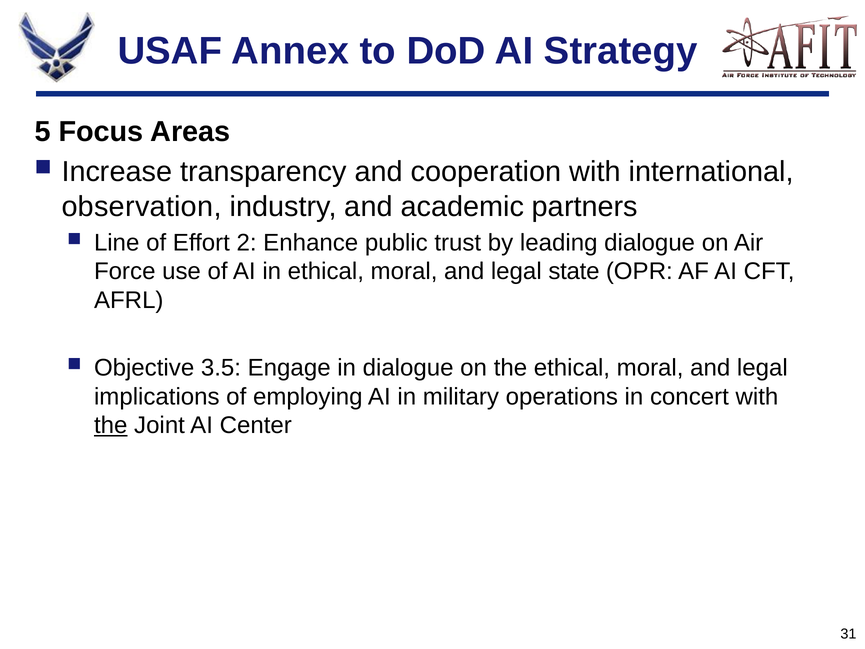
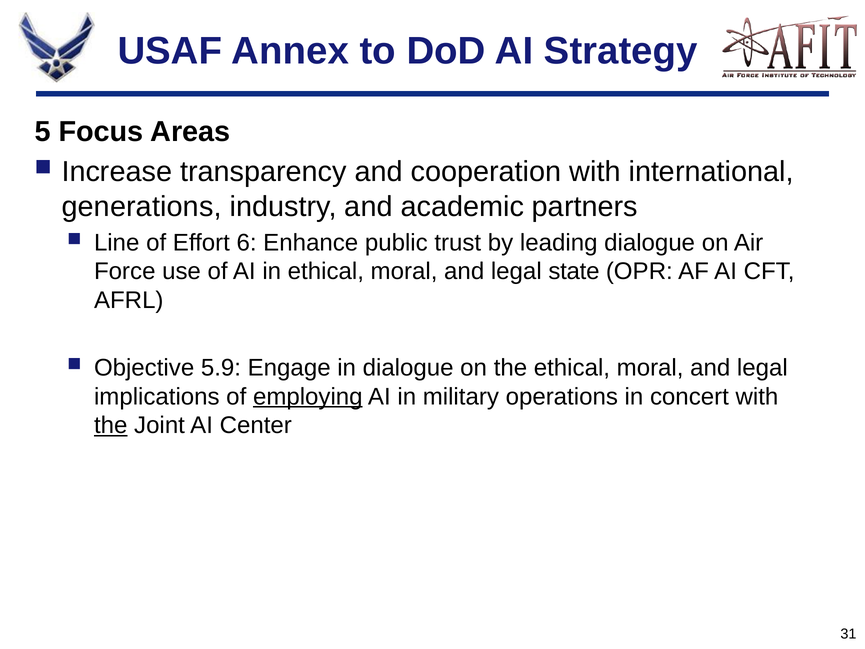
observation: observation -> generations (142, 206)
2: 2 -> 6 (247, 243)
3.5: 3.5 -> 5.9 (221, 368)
employing underline: none -> present (308, 396)
